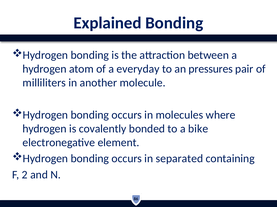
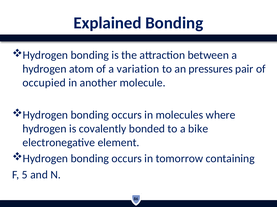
everyday: everyday -> variation (138, 69)
milliliters: milliliters -> occupied (44, 83)
separated: separated -> tomorrow (179, 159)
2: 2 -> 5 (25, 175)
